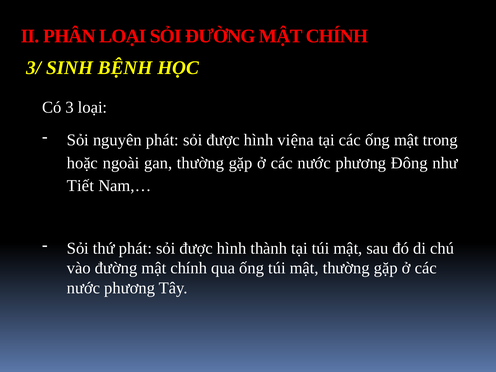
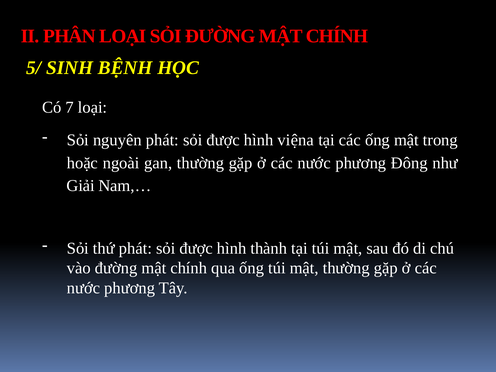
3/: 3/ -> 5/ (34, 68)
3: 3 -> 7 (70, 107)
Tiết: Tiết -> Giải (81, 186)
